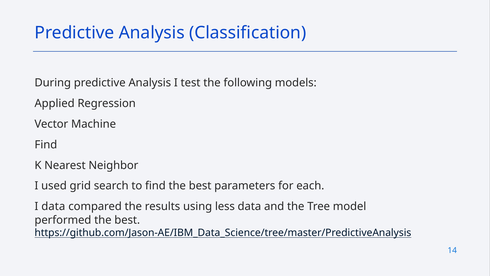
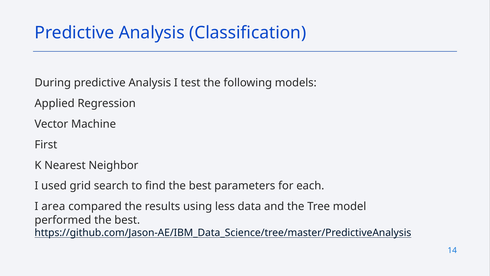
Find: Find -> First (46, 144)
I data: data -> area (53, 206)
